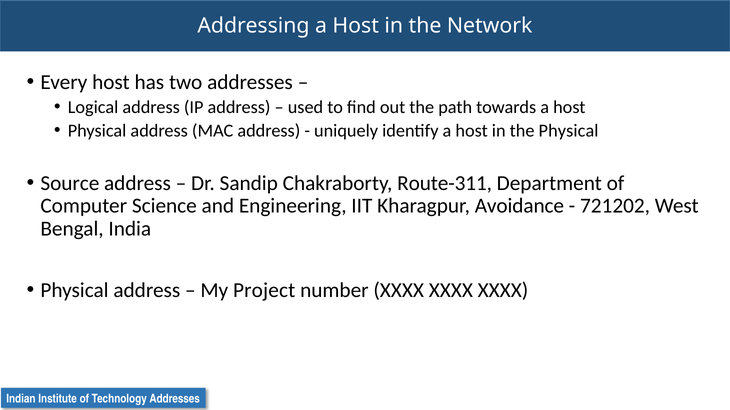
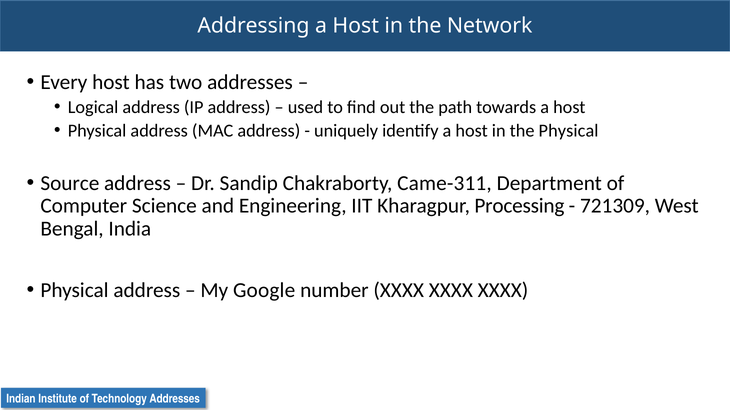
Route-311: Route-311 -> Came-311 (444, 183)
Avoidance: Avoidance -> Processing (519, 206)
721202: 721202 -> 721309 (615, 206)
Project: Project -> Google (264, 290)
